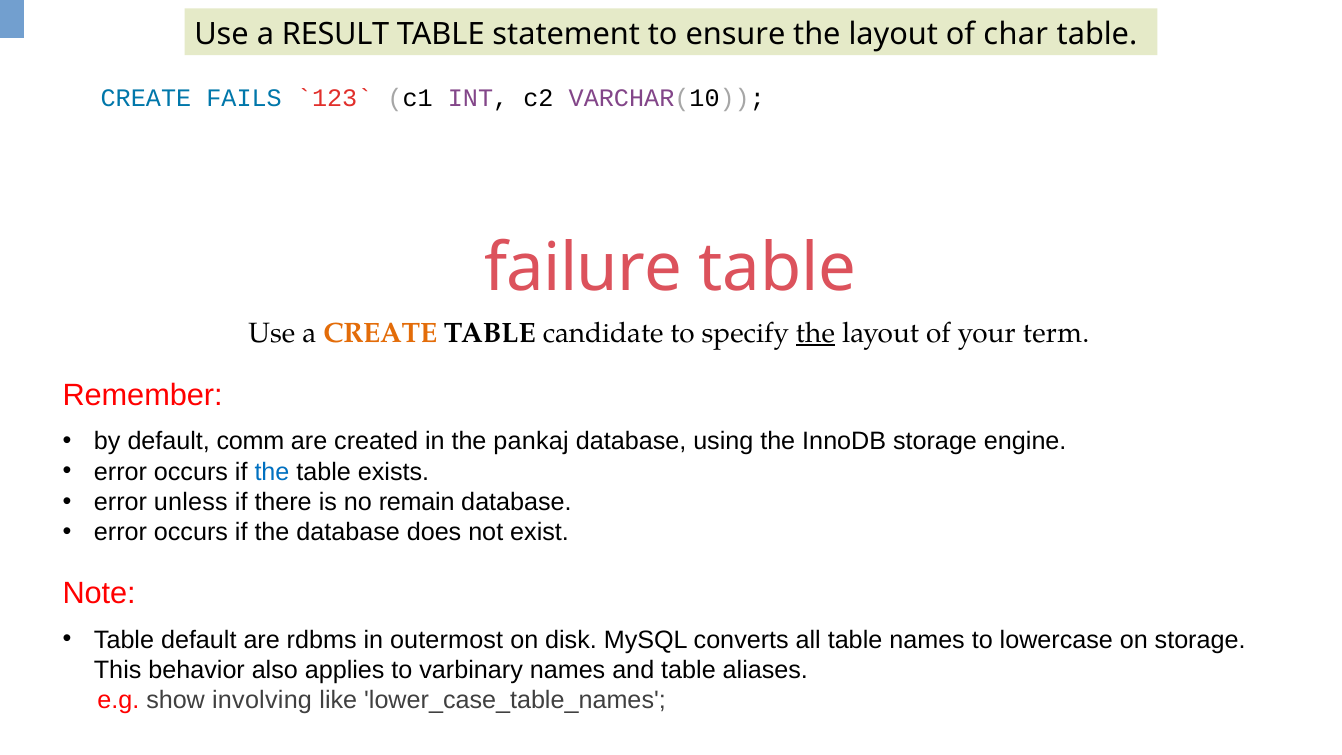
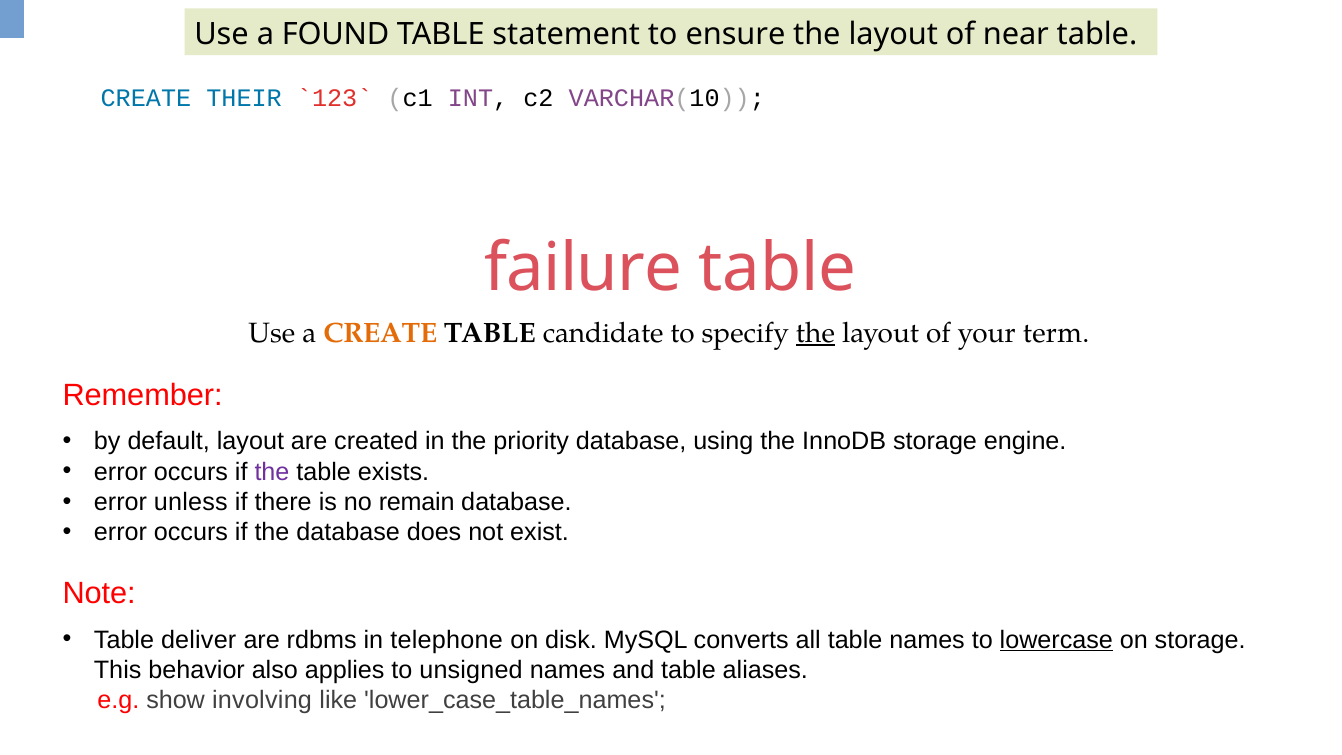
RESULT: RESULT -> FOUND (336, 34)
char: char -> near (1016, 34)
FAILS: FAILS -> THEIR (244, 98)
default comm: comm -> layout (250, 442)
pankaj: pankaj -> priority (531, 442)
the colour: blue -> purple (272, 472)
Table default: default -> deliver (199, 640)
outermost: outermost -> telephone (447, 640)
lowercase underline: none -> present (1056, 640)
varbinary: varbinary -> unsigned (471, 670)
